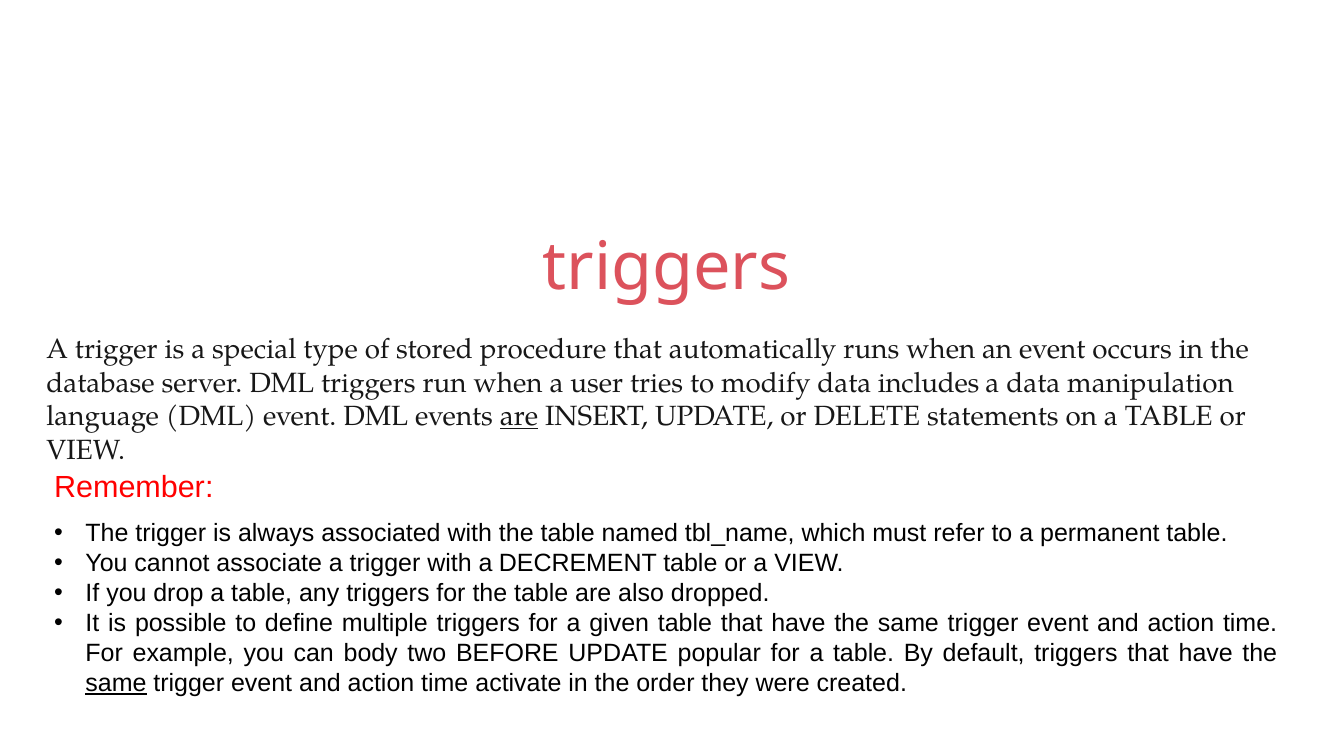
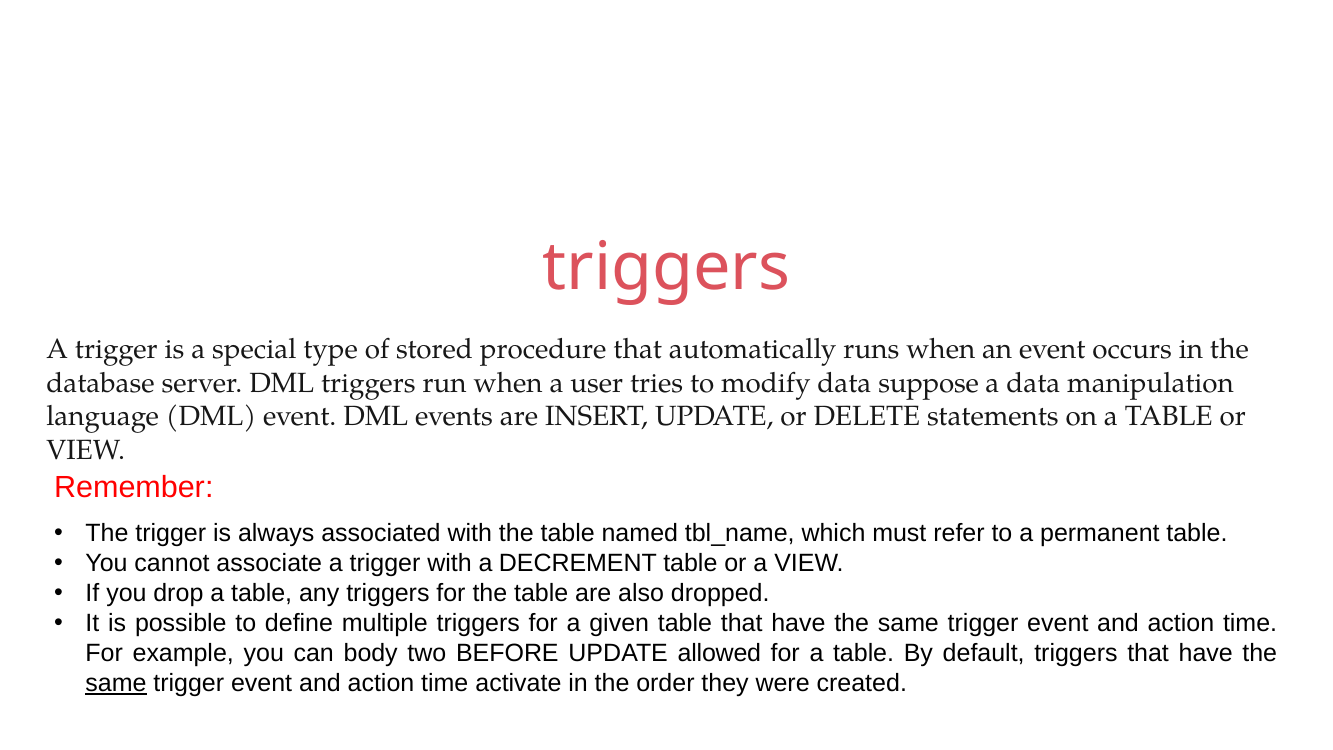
includes: includes -> suppose (929, 383)
are underline: present -> none (519, 416)
popular: popular -> allowed (719, 653)
